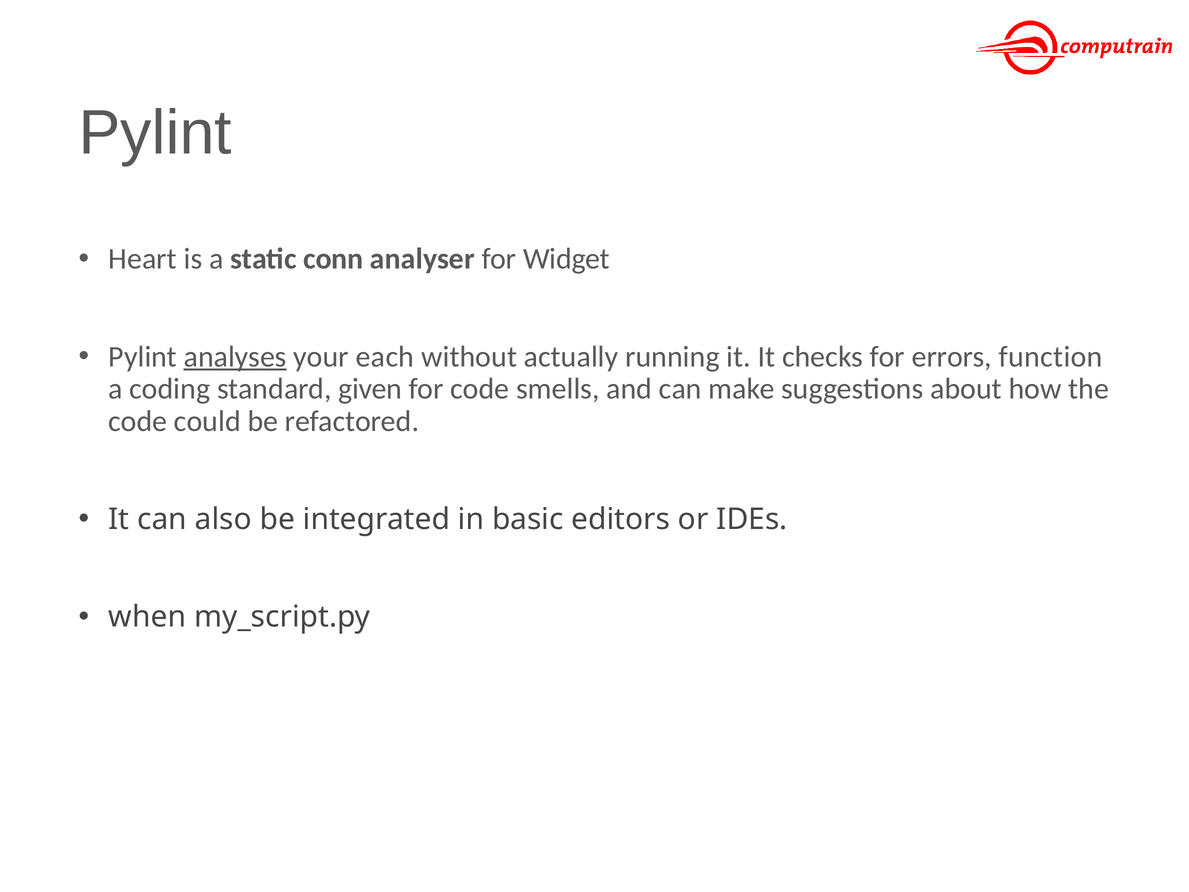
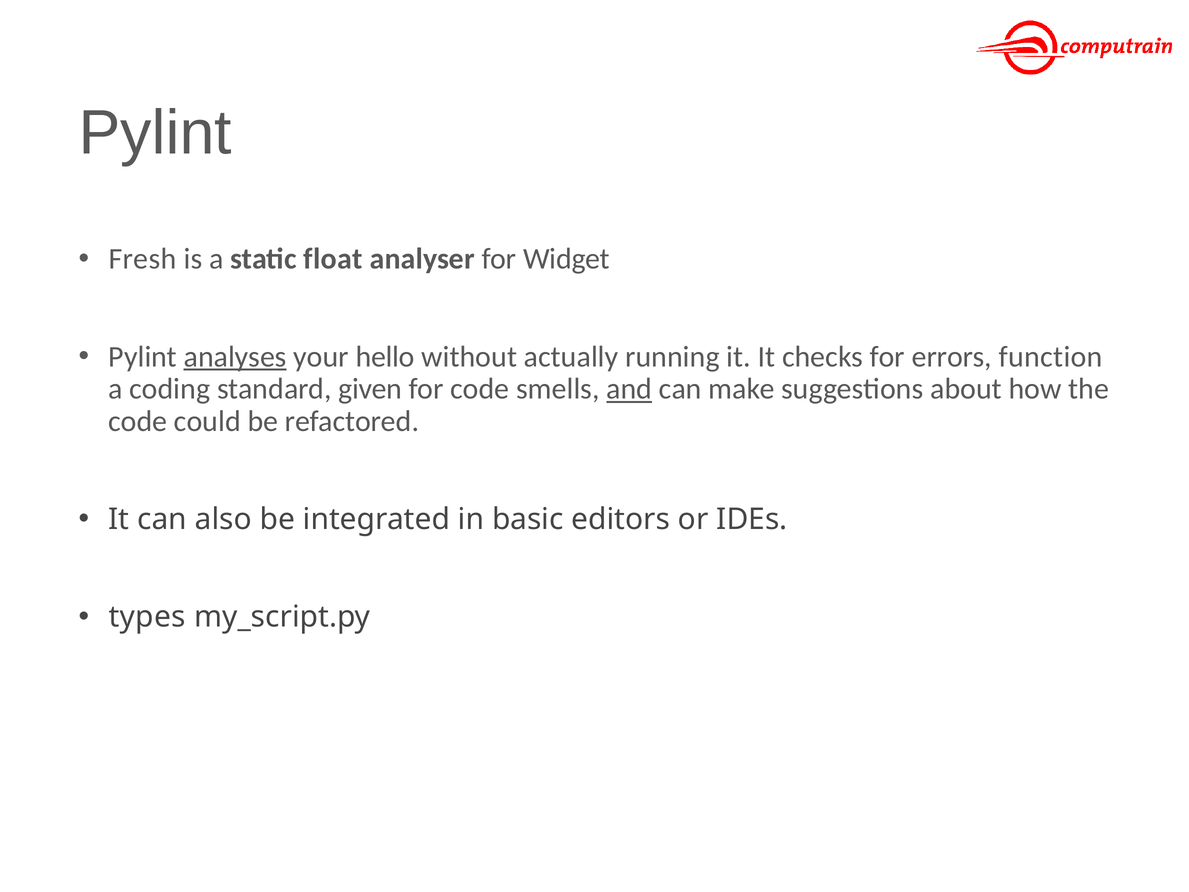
Heart: Heart -> Fresh (142, 259)
conn: conn -> float (333, 259)
each: each -> hello (385, 357)
and underline: none -> present (629, 389)
when: when -> types (147, 617)
